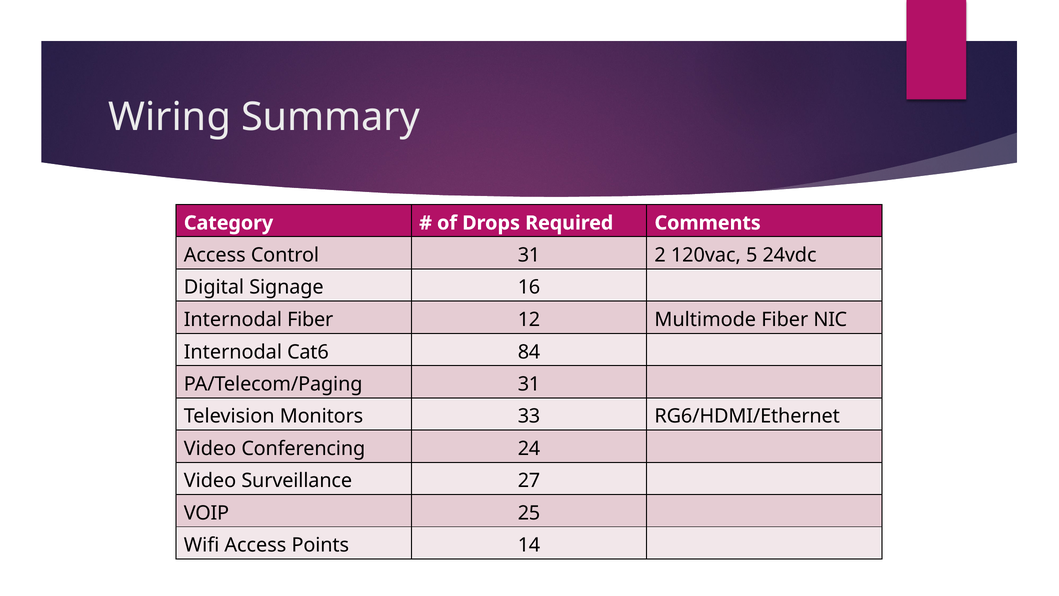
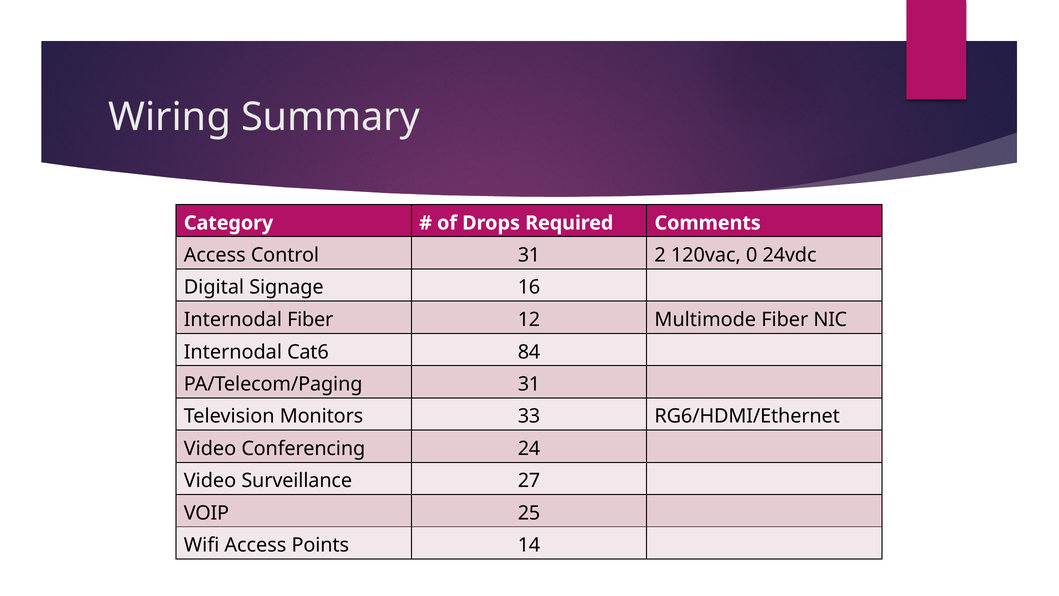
5: 5 -> 0 (752, 255)
